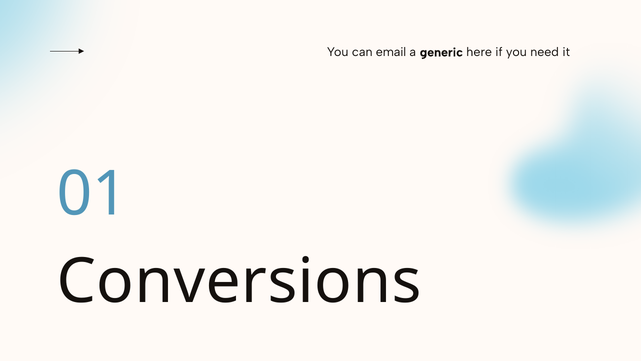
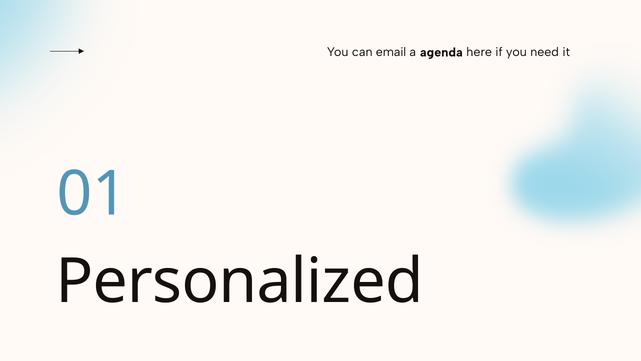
generic: generic -> agenda (441, 52)
Conversions: Conversions -> Personalized (240, 281)
